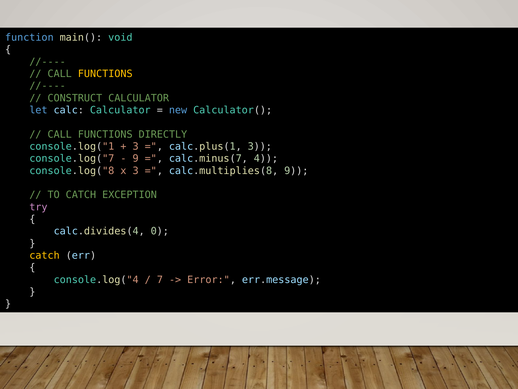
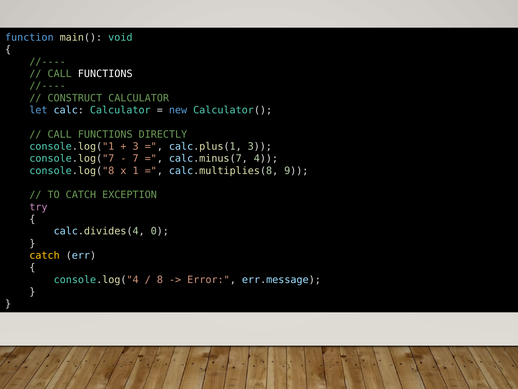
FUNCTIONS colour: yellow -> white (105, 74)
9: 9 -> 7 (136, 158)
x 3: 3 -> 1 (136, 171)
7: 7 -> 8 (160, 279)
